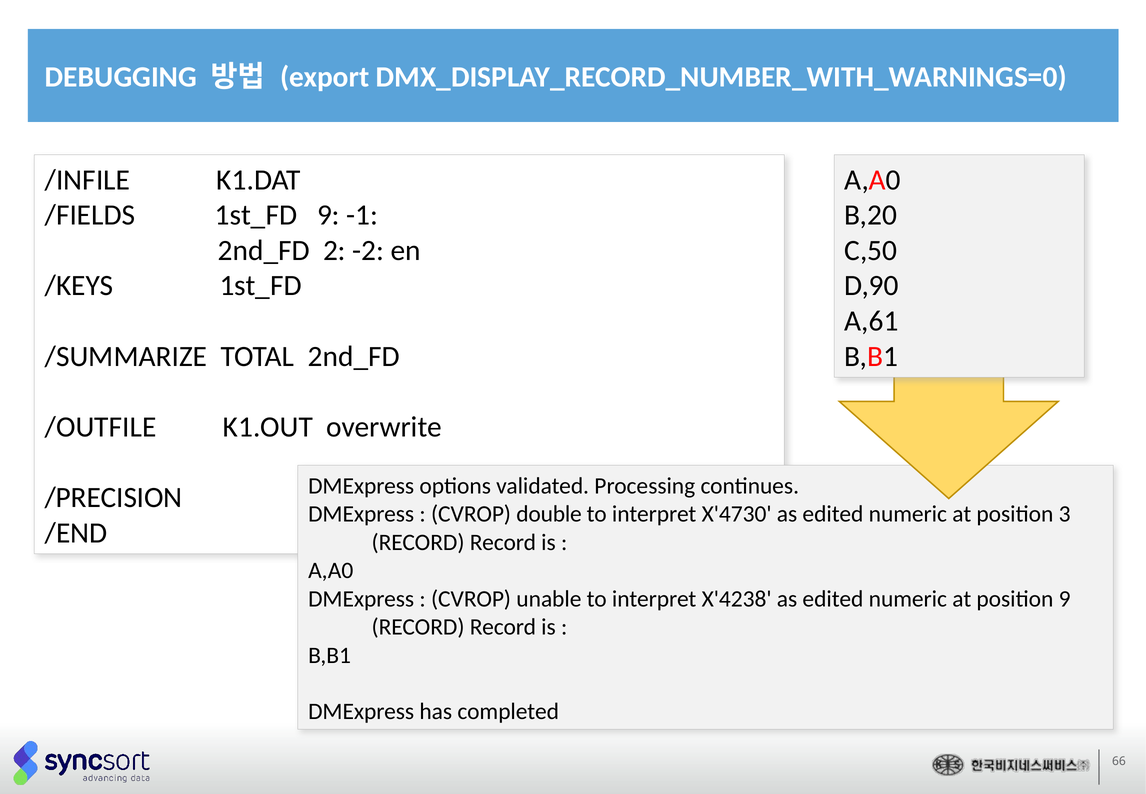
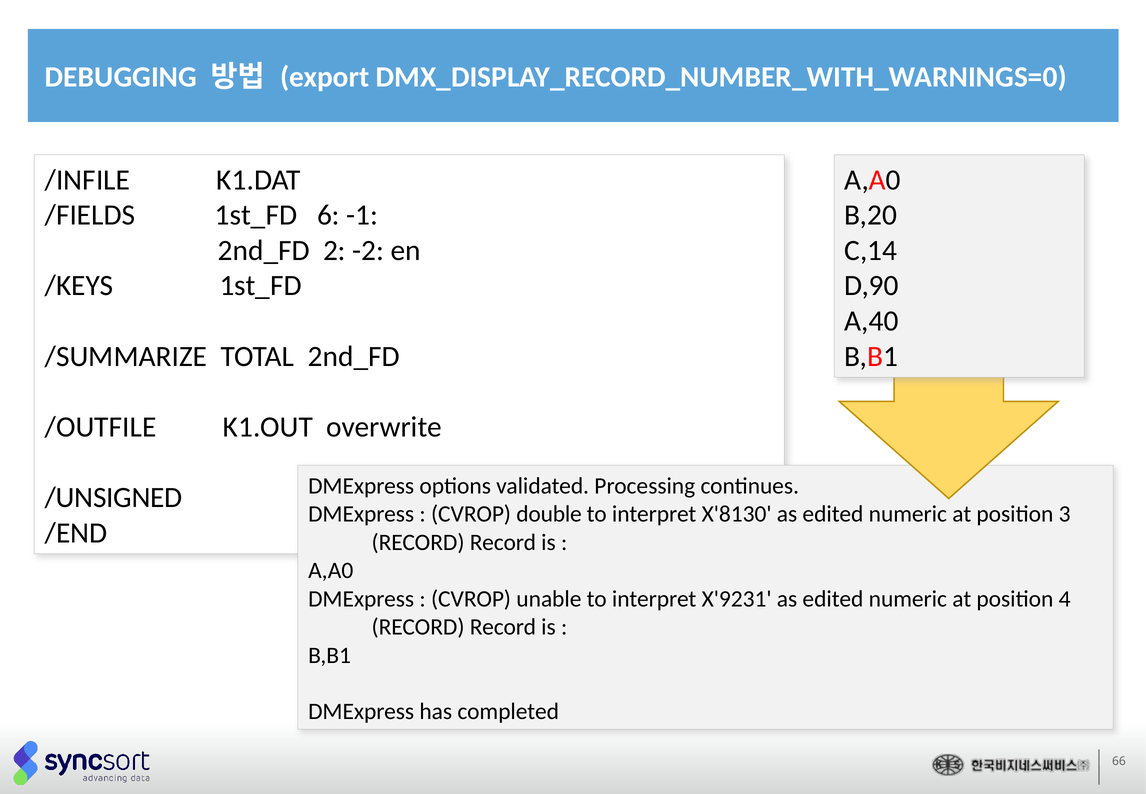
1st_FD 9: 9 -> 6 (328, 215)
C,50: C,50 -> C,14 (871, 250)
A,61: A,61 -> A,40 (872, 321)
/PRECISION: /PRECISION -> /UNSIGNED (114, 497)
X'4730: X'4730 -> X'8130 (737, 514)
X'4238: X'4238 -> X'9231 (737, 598)
position 9: 9 -> 4 (1065, 598)
